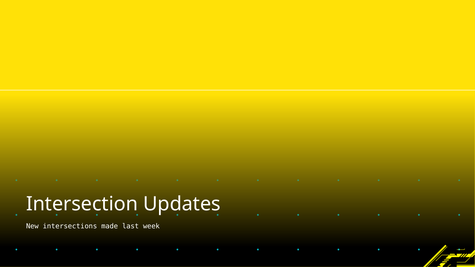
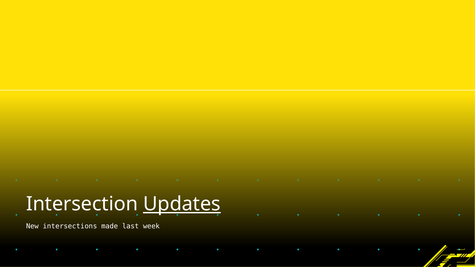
Updates underline: none -> present (182, 204)
